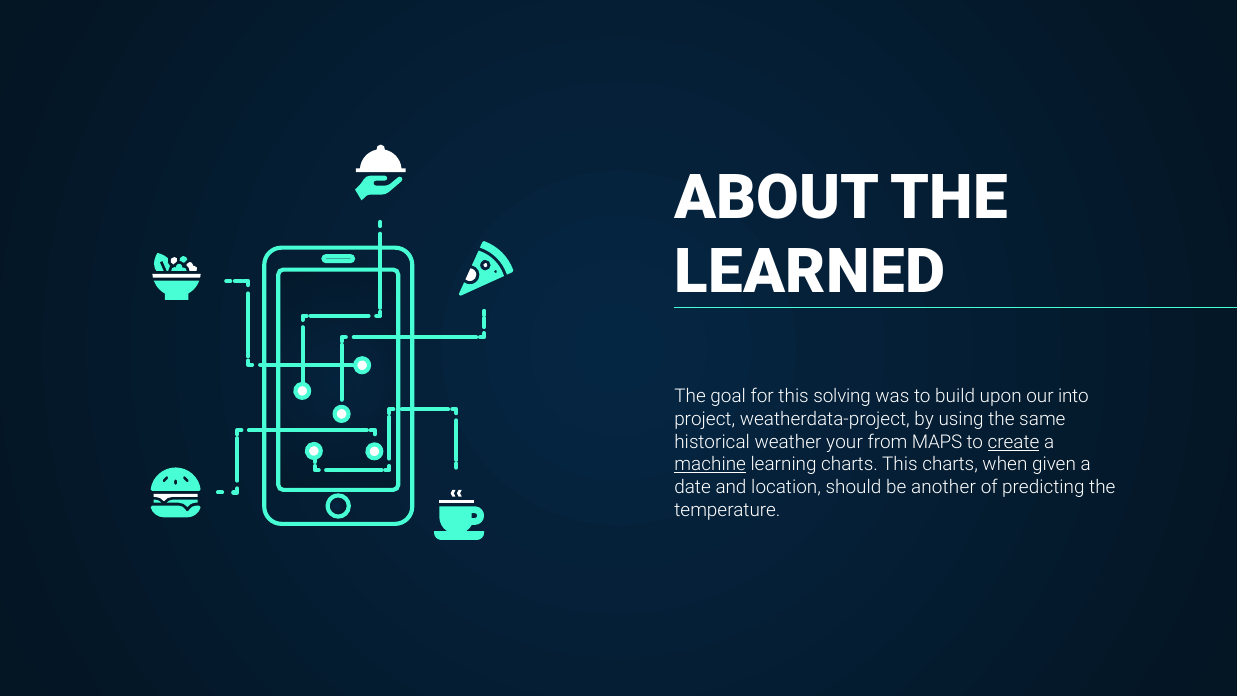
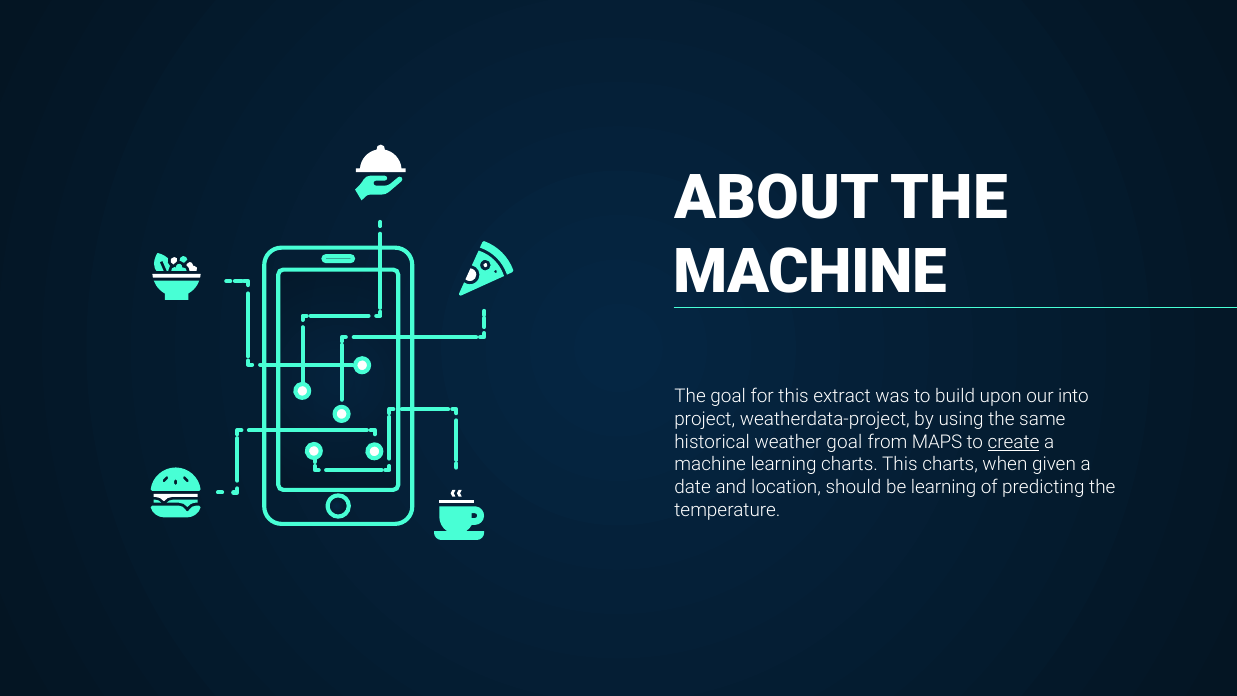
LEARNED: LEARNED -> MACHINE (810, 272)
solving: solving -> extract (842, 397)
weather your: your -> goal (844, 442)
machine underline: present -> none (710, 465)
be another: another -> learning (944, 487)
